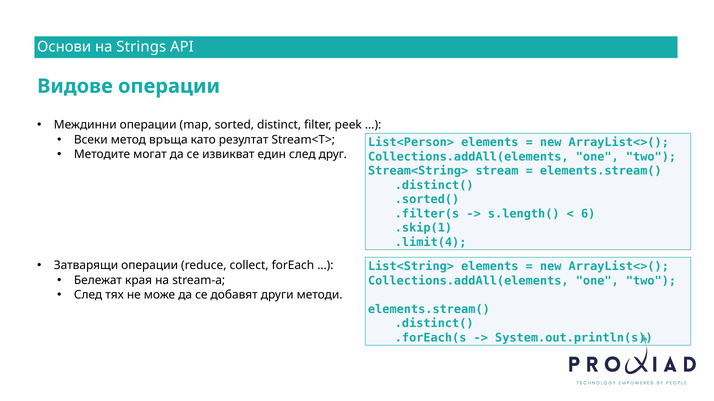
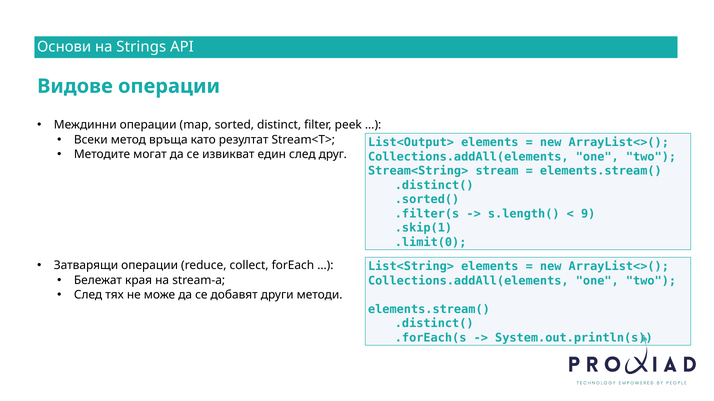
List<Person>: List<Person> -> List<Output> (411, 143)
6: 6 -> 9 (588, 214)
.limit(4: .limit(4 -> .limit(0 (431, 243)
